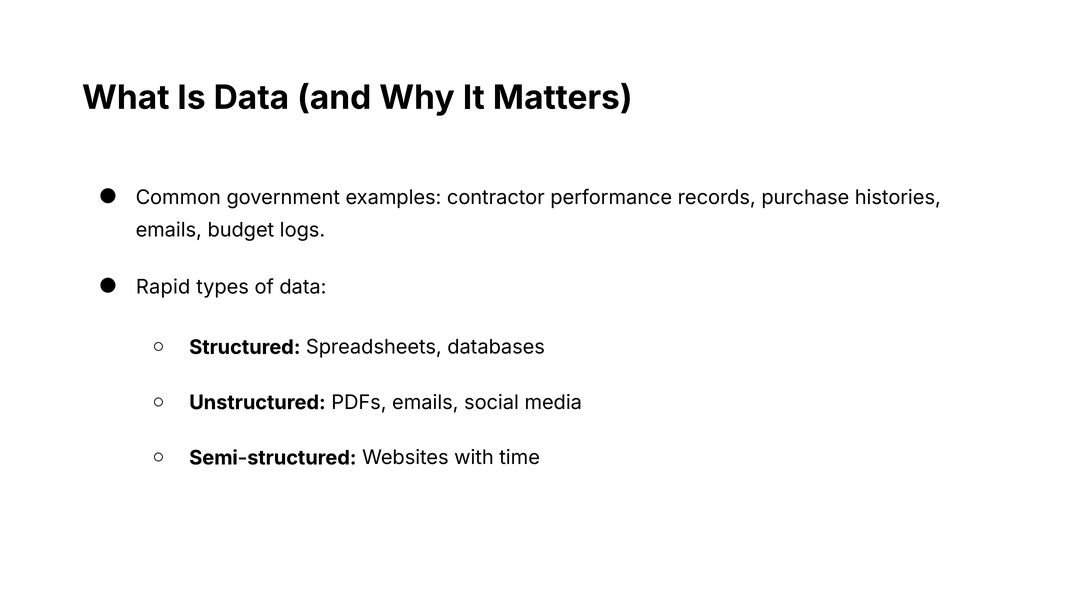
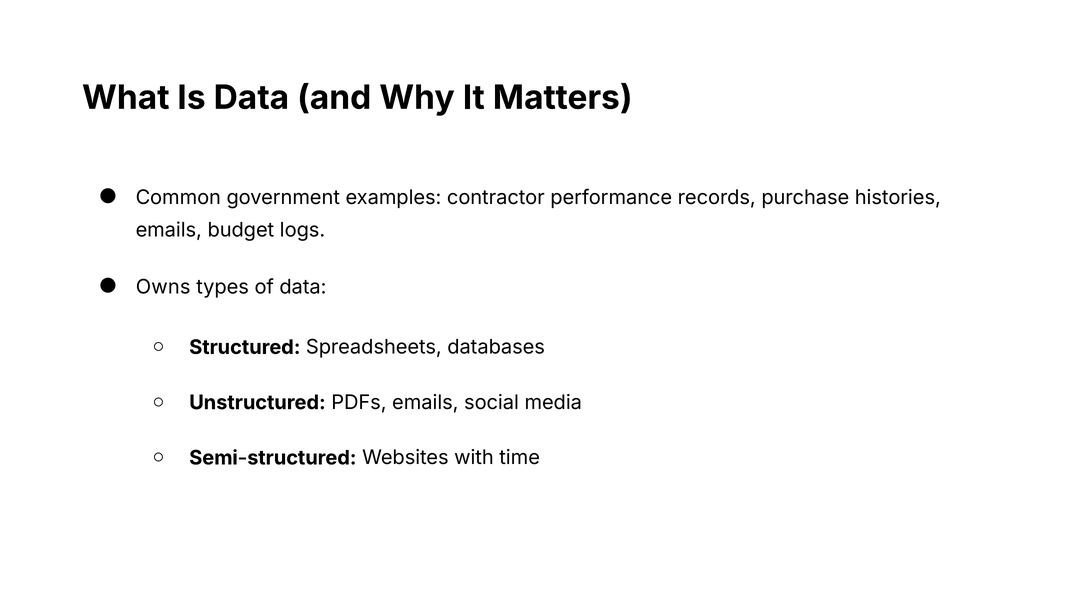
Rapid: Rapid -> Owns (163, 287)
